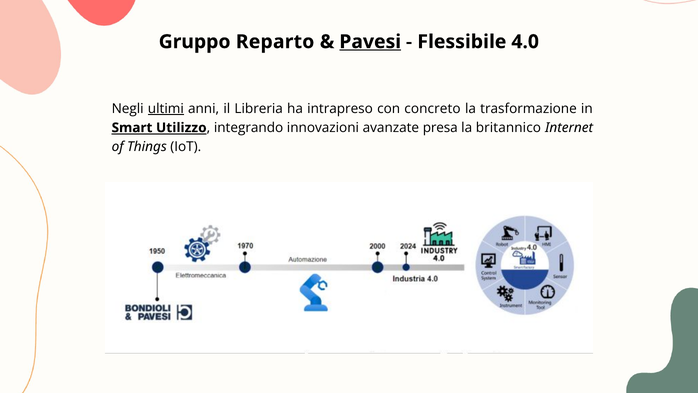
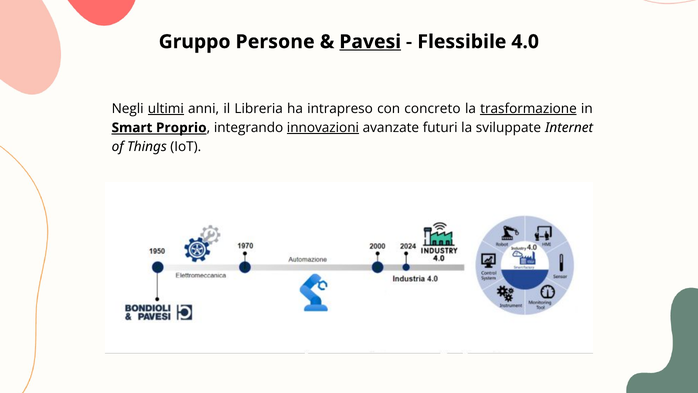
Reparto: Reparto -> Persone (275, 42)
trasformazione underline: none -> present (528, 109)
Utilizzo: Utilizzo -> Proprio (181, 128)
innovazioni underline: none -> present (323, 128)
presa: presa -> futuri (440, 128)
britannico: britannico -> sviluppate (508, 128)
